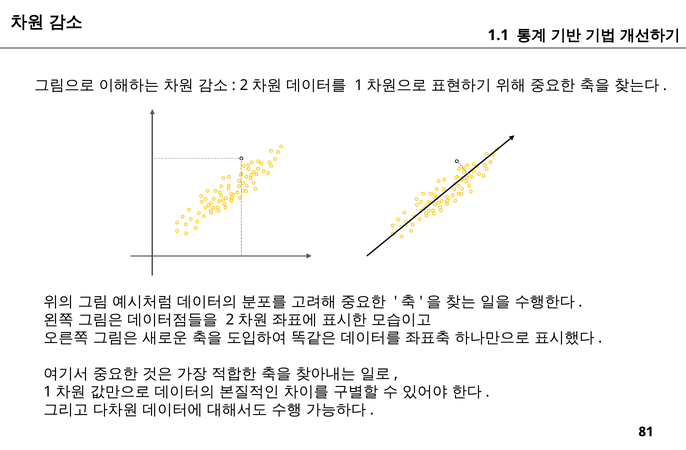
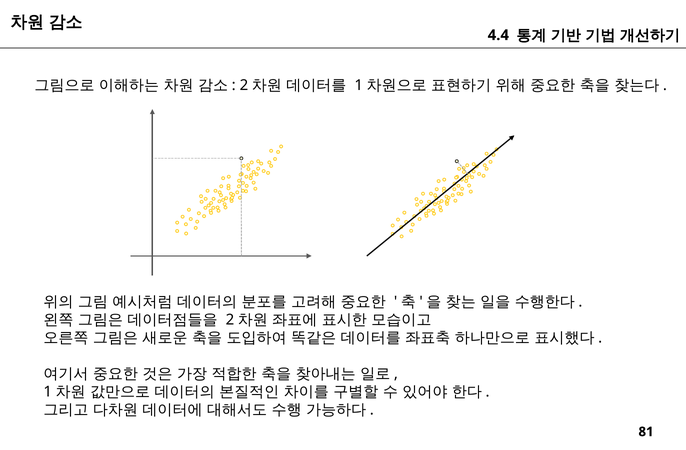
1.1: 1.1 -> 4.4 (498, 35)
